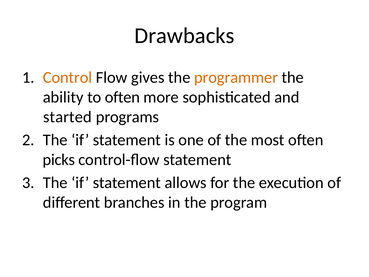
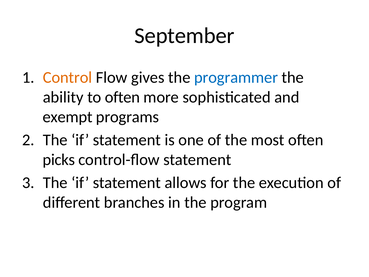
Drawbacks: Drawbacks -> September (184, 36)
programmer colour: orange -> blue (236, 77)
started: started -> exempt (68, 117)
